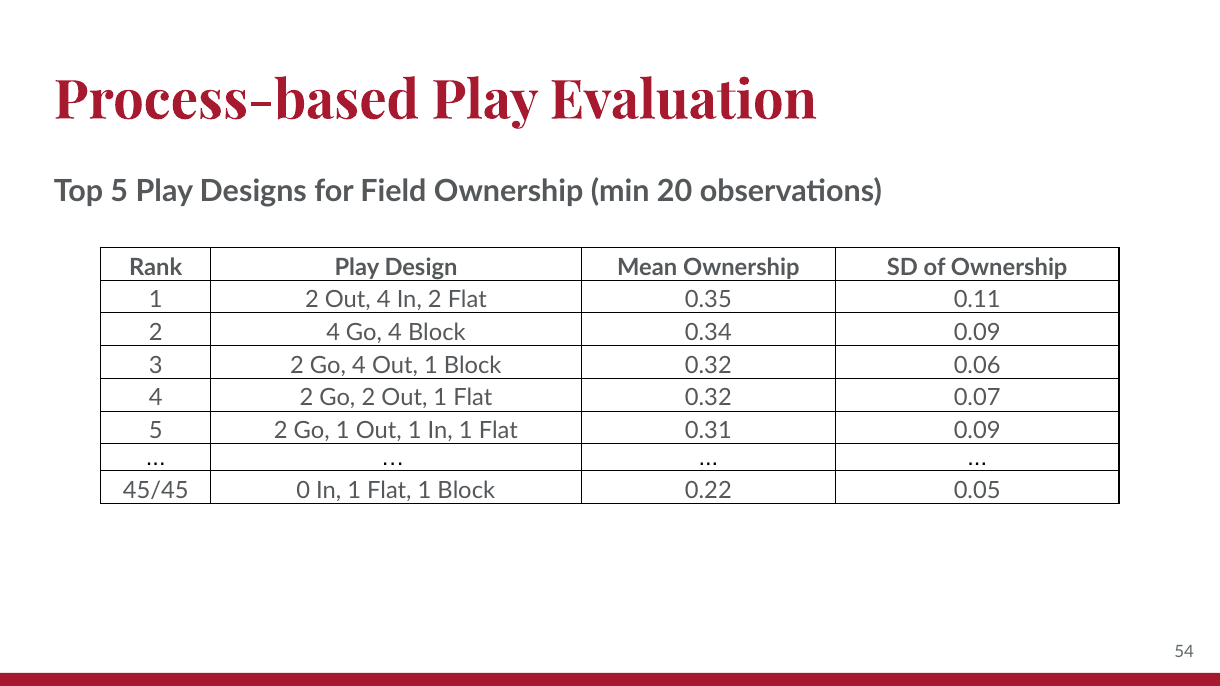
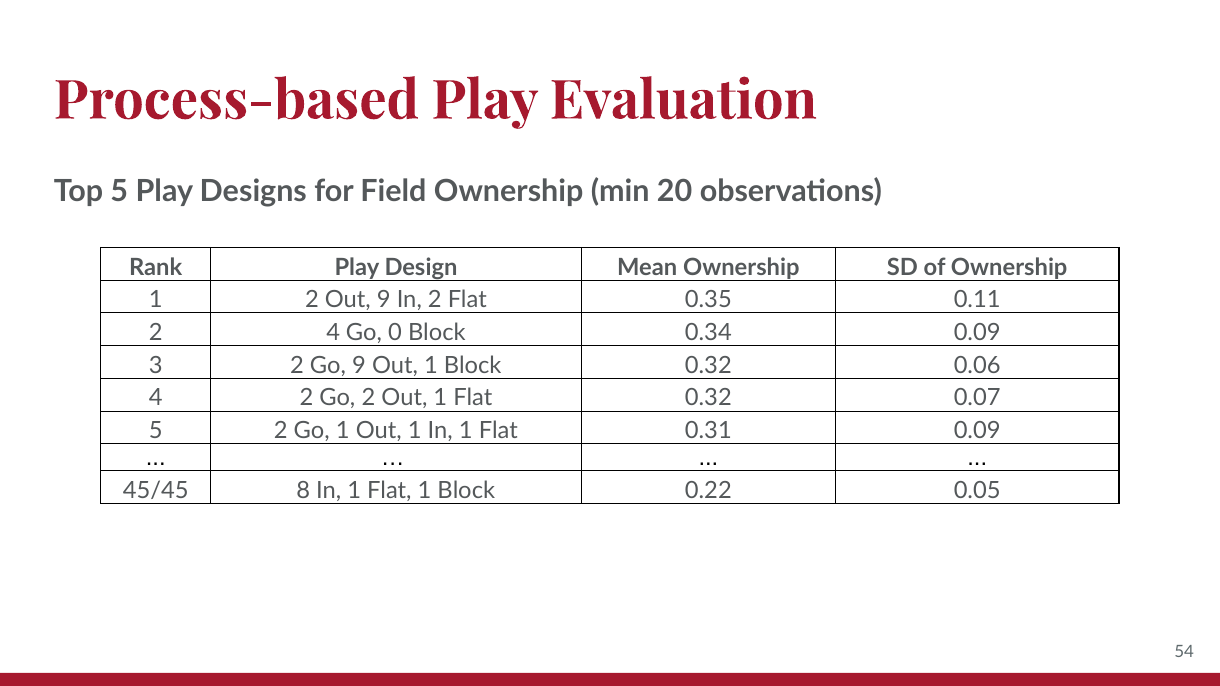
Out 4: 4 -> 9 (384, 300)
4 Go 4: 4 -> 0 (395, 333)
2 Go 4: 4 -> 9 (359, 366)
0: 0 -> 8 (303, 491)
